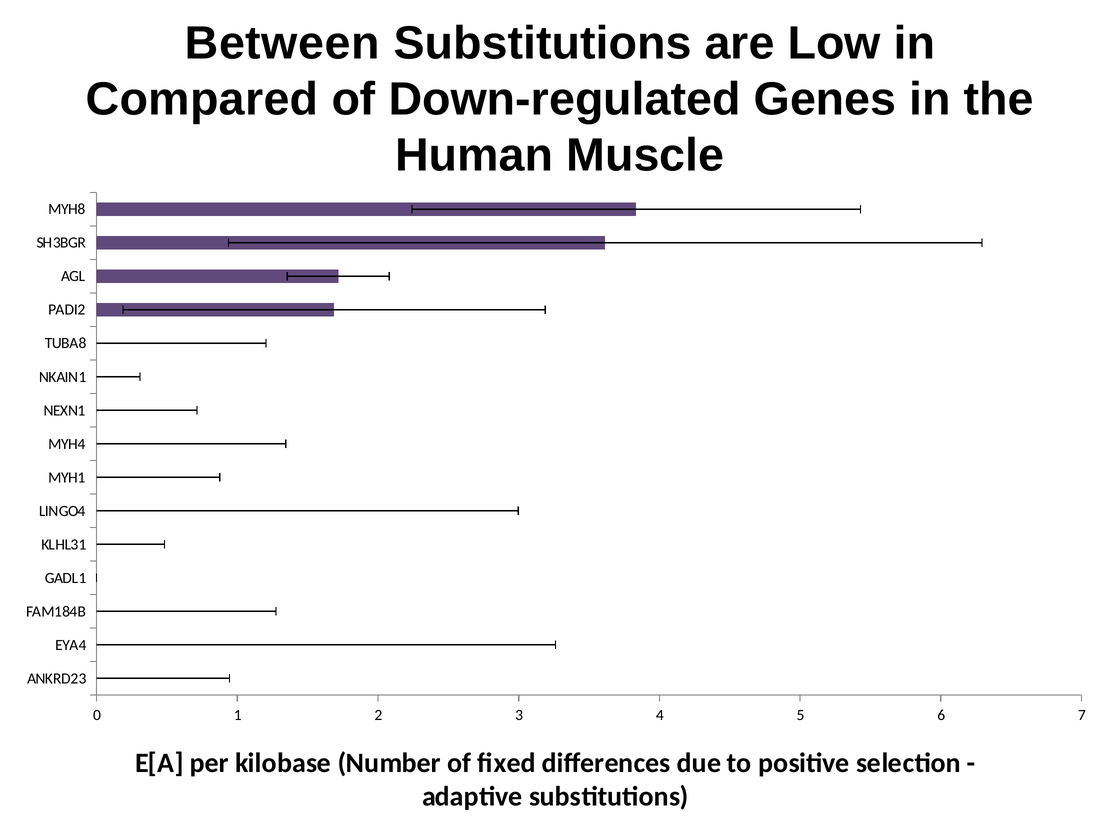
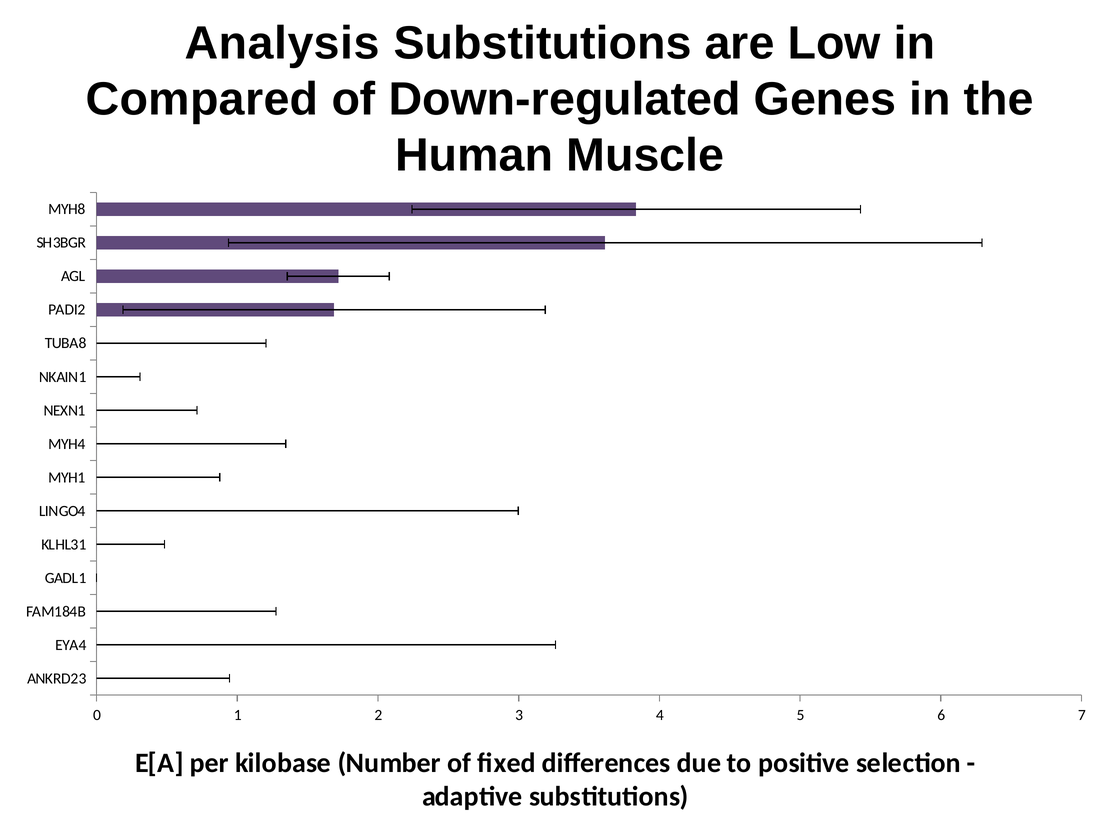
Between: Between -> Analysis (282, 44)
